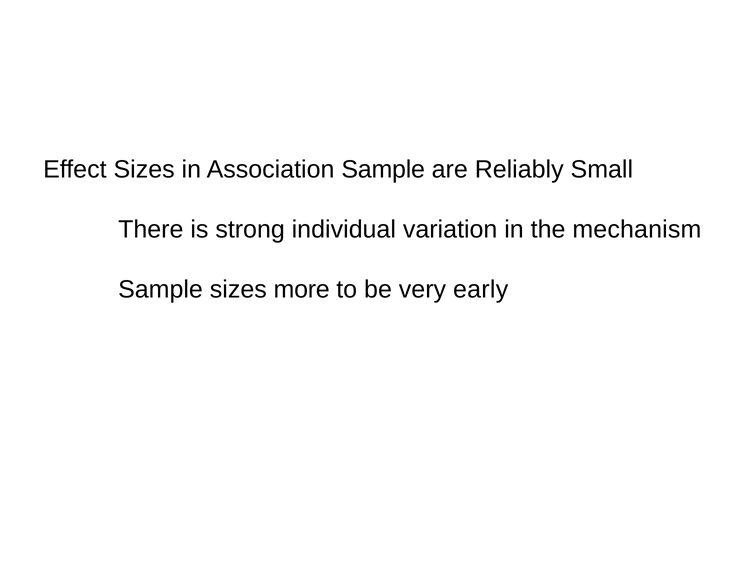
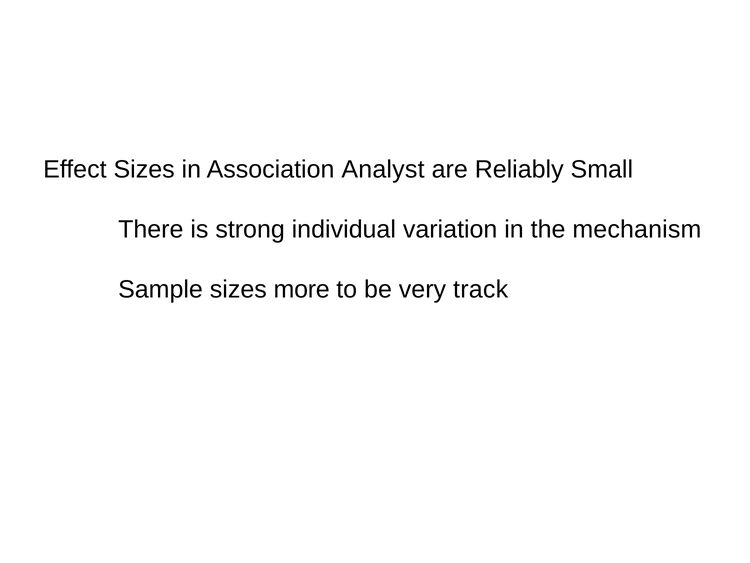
Association Sample: Sample -> Analyst (383, 169)
early: early -> track (481, 289)
